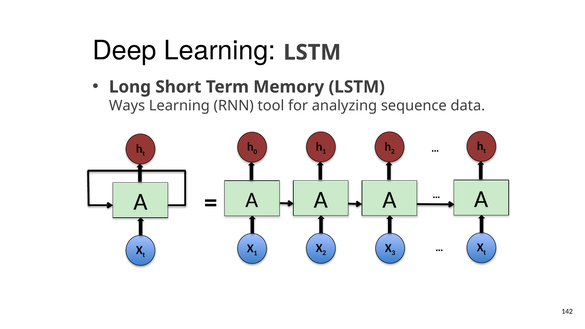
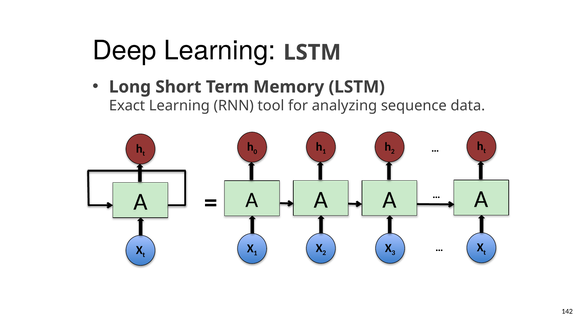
Ways: Ways -> Exact (127, 106)
